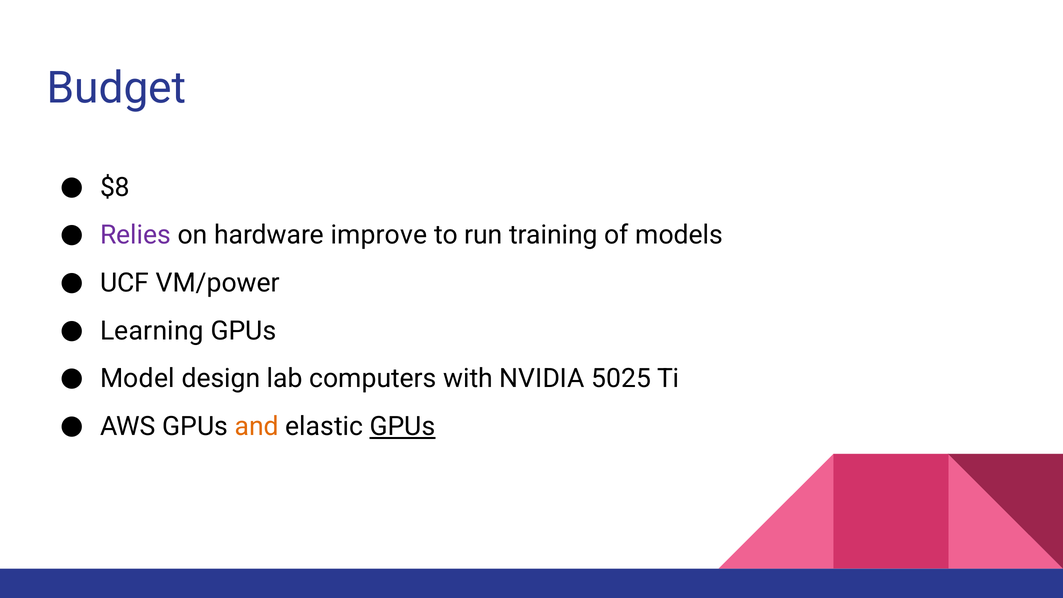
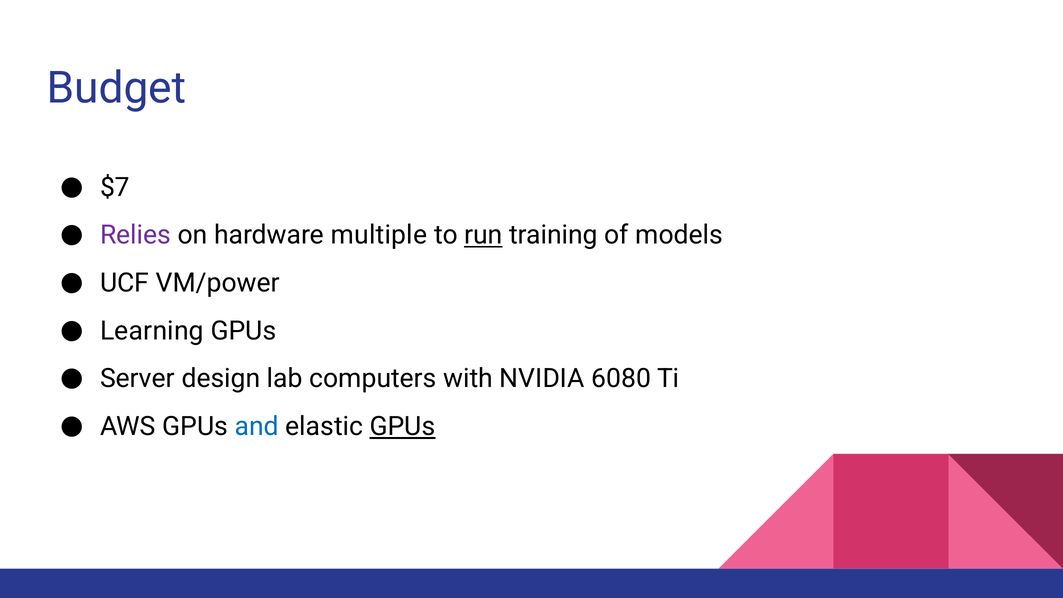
$8: $8 -> $7 (115, 187)
improve: improve -> multiple (379, 235)
run underline: none -> present (483, 235)
Model: Model -> Server (137, 379)
5025: 5025 -> 6080 (621, 379)
and colour: orange -> blue (257, 427)
